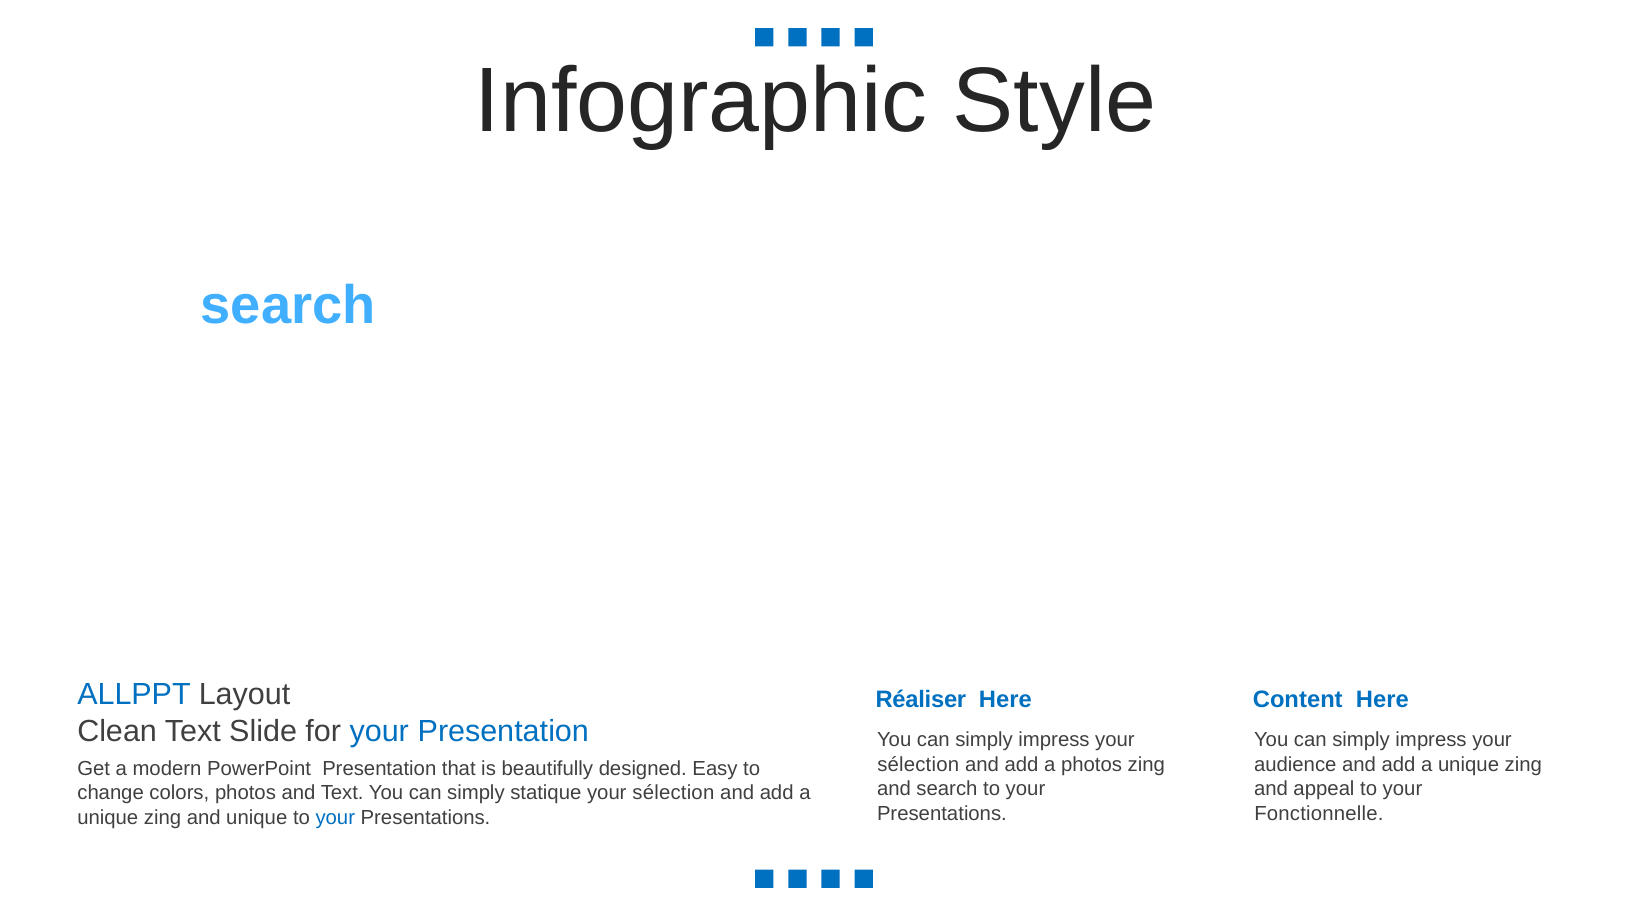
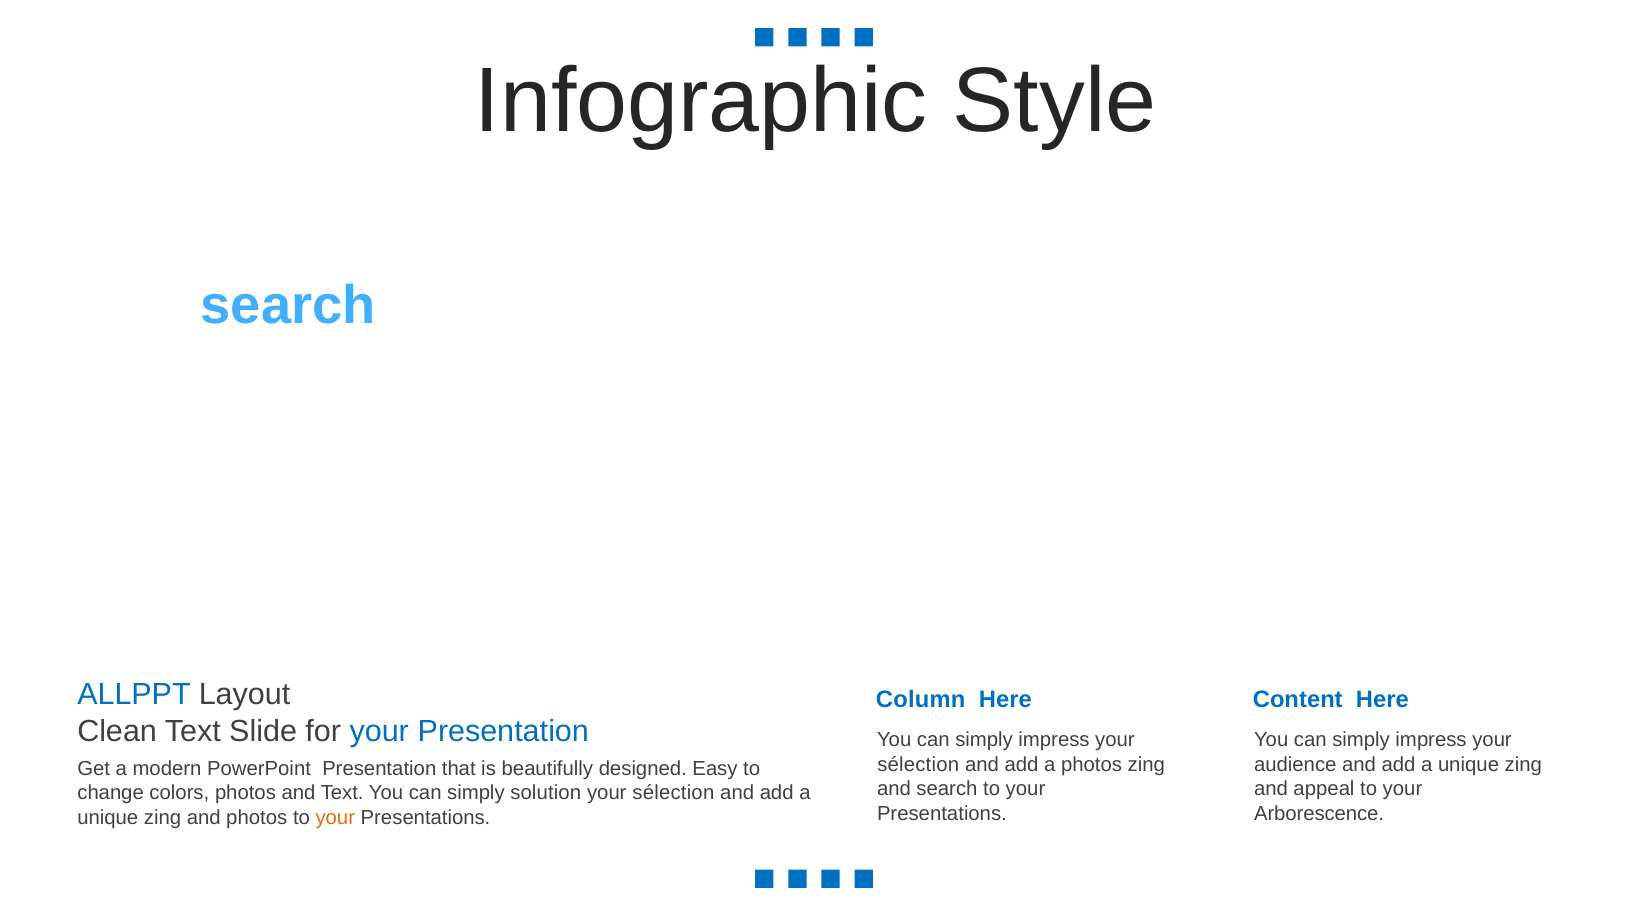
Réaliser: Réaliser -> Column (921, 700)
statique: statique -> solution (546, 793)
Fonctionnelle: Fonctionnelle -> Arborescence (1319, 813)
and unique: unique -> photos (257, 817)
your colour: blue -> orange (335, 817)
